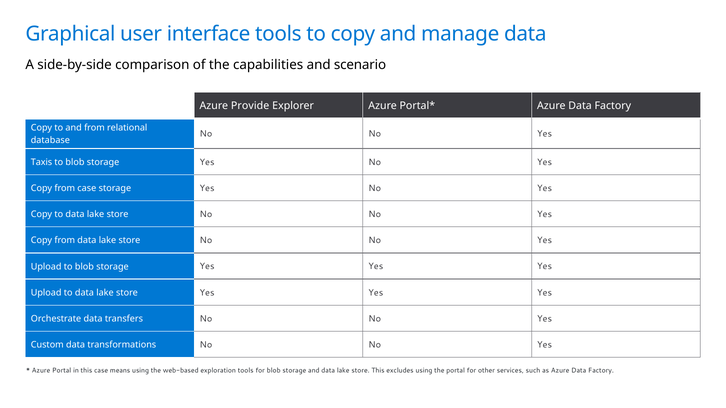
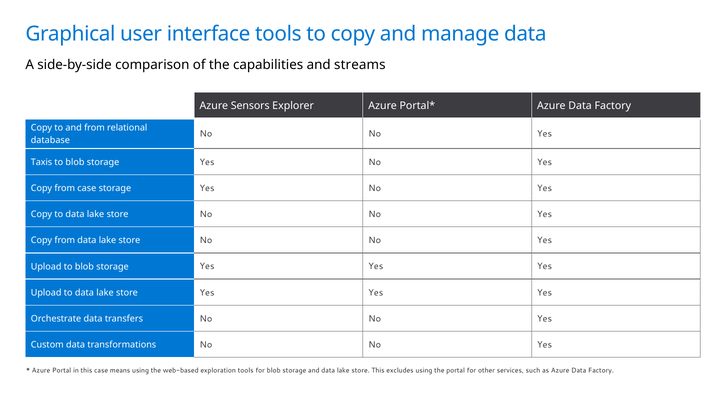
scenario: scenario -> streams (360, 65)
Provide: Provide -> Sensors (250, 106)
